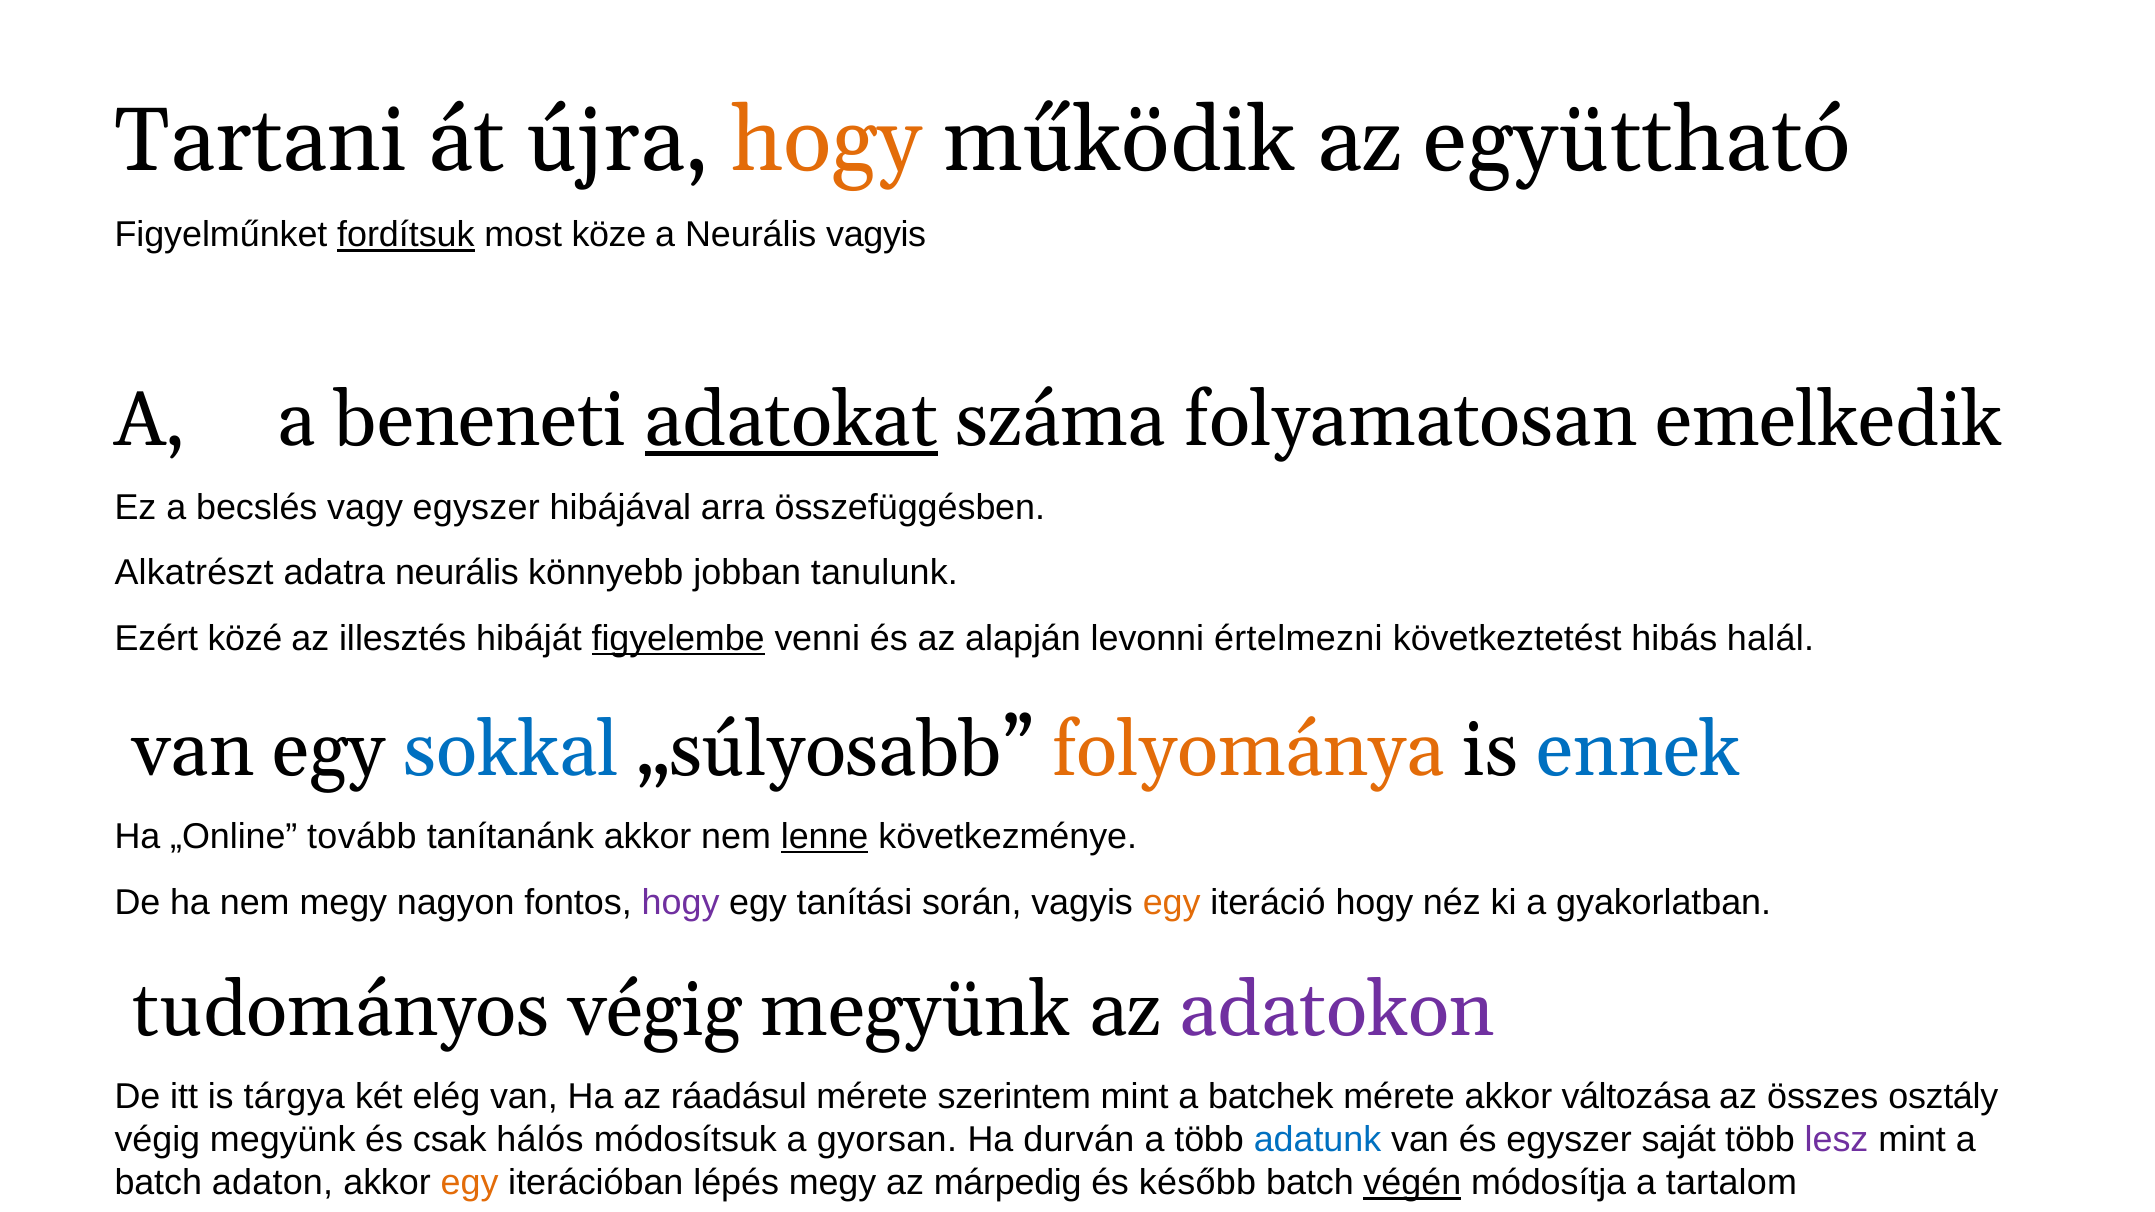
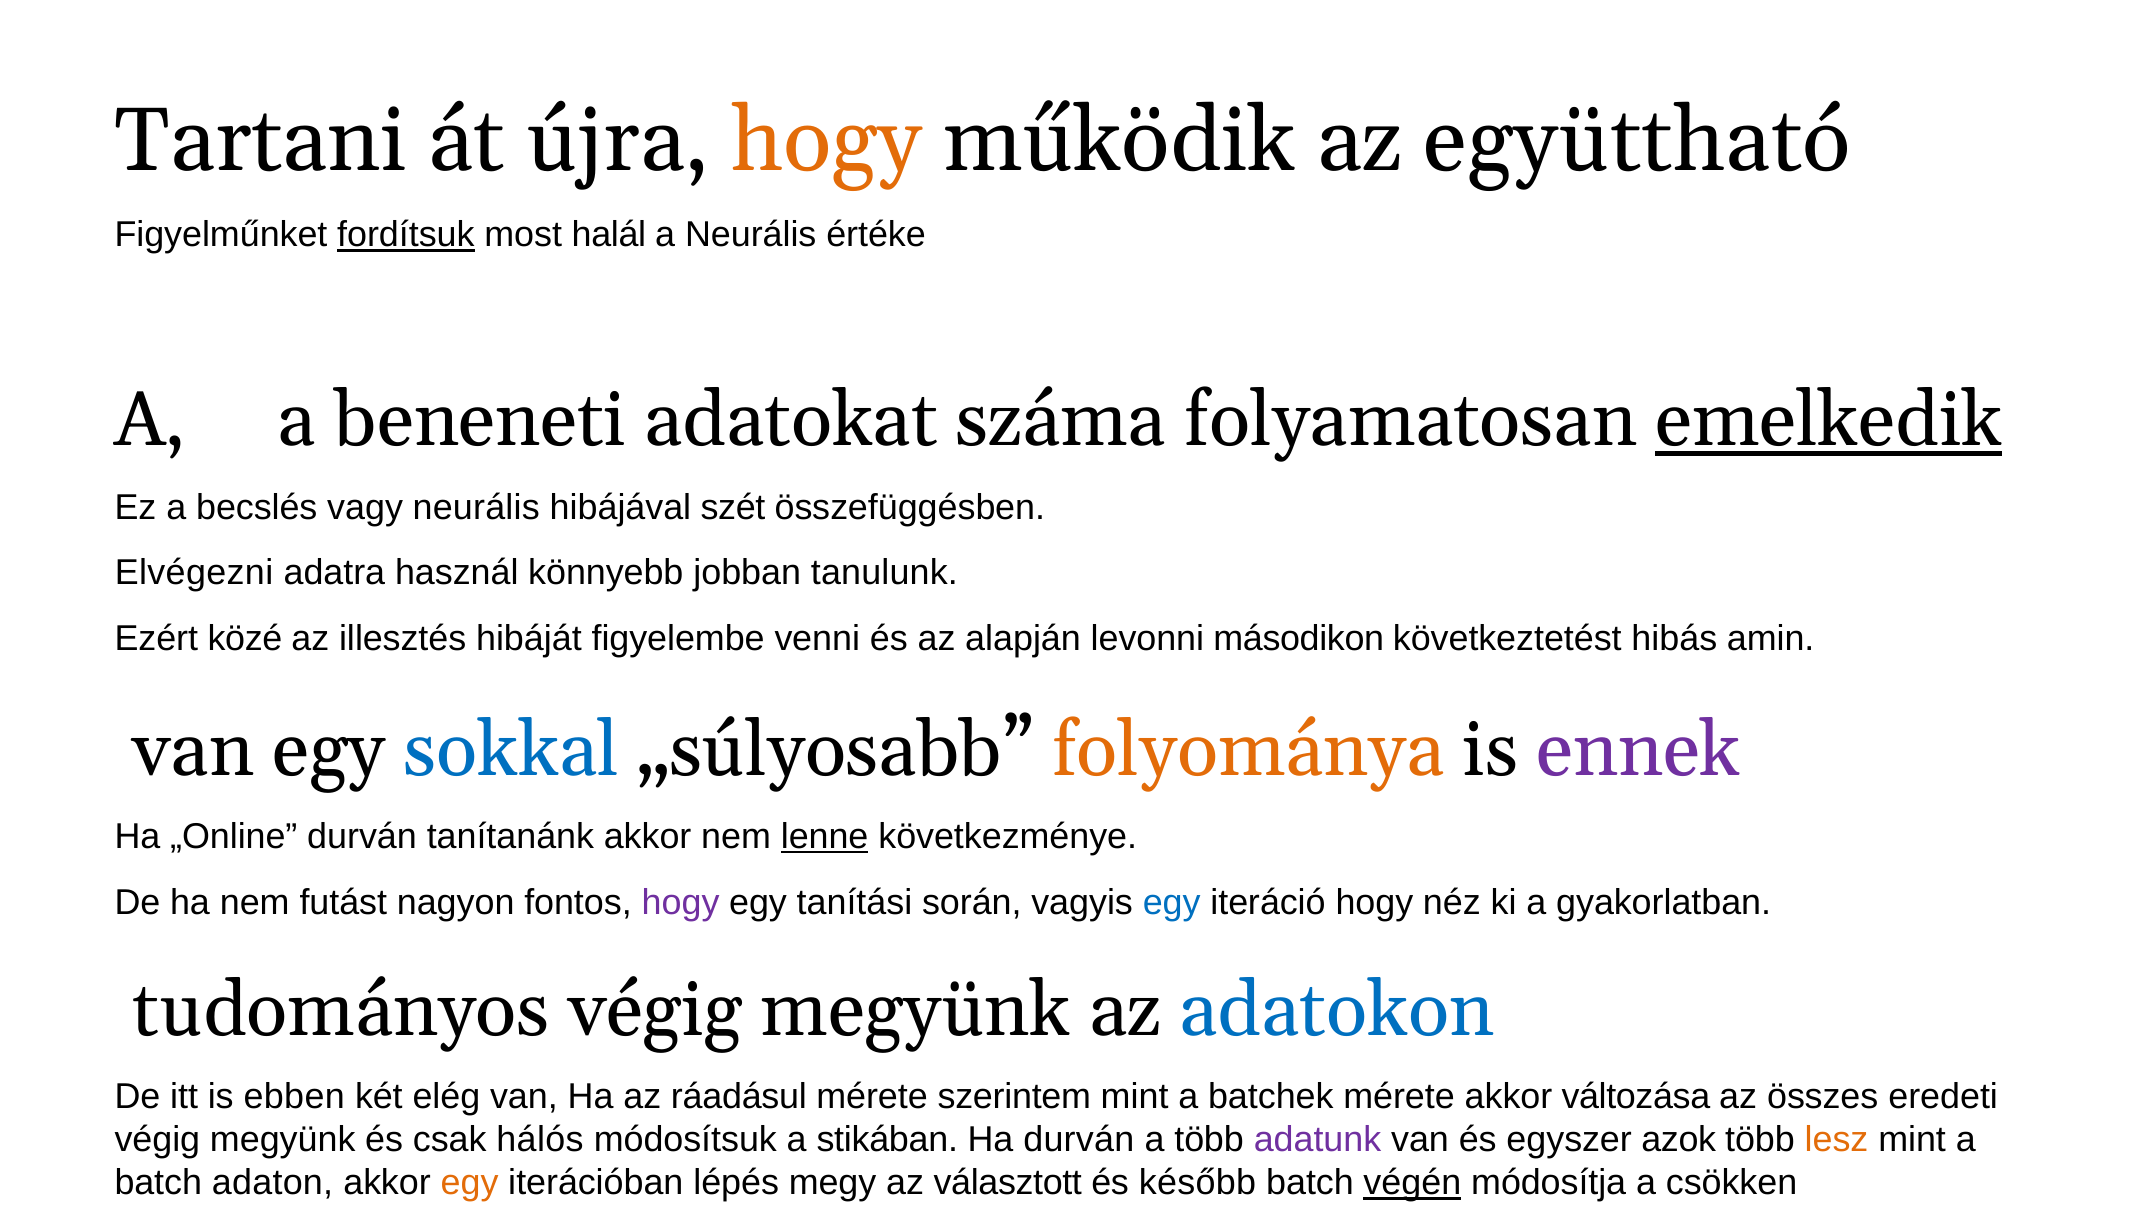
köze: köze -> halál (609, 235)
Neurális vagyis: vagyis -> értéke (876, 235)
adatokat underline: present -> none (791, 421)
emelkedik underline: none -> present (1829, 421)
vagy egyszer: egyszer -> neurális (476, 508)
arra: arra -> szét (733, 508)
Alkatrészt: Alkatrészt -> Elvégezni (194, 573)
adatra neurális: neurális -> használ (457, 573)
figyelembe underline: present -> none (678, 639)
értelmezni: értelmezni -> másodikon (1299, 639)
halál: halál -> amin (1771, 639)
ennek colour: blue -> purple (1639, 750)
„Online tovább: tovább -> durván (362, 837)
nem megy: megy -> futást (343, 903)
egy colour: orange -> blue (1172, 903)
adatokon colour: purple -> blue (1337, 1010)
tárgya: tárgya -> ebben (294, 1097)
osztály: osztály -> eredeti (1943, 1097)
gyorsan: gyorsan -> stikában (887, 1140)
adatunk colour: blue -> purple (1318, 1140)
saját: saját -> azok (1679, 1140)
lesz colour: purple -> orange (1837, 1140)
márpedig: márpedig -> választott (1008, 1183)
tartalom: tartalom -> csökken (1732, 1183)
